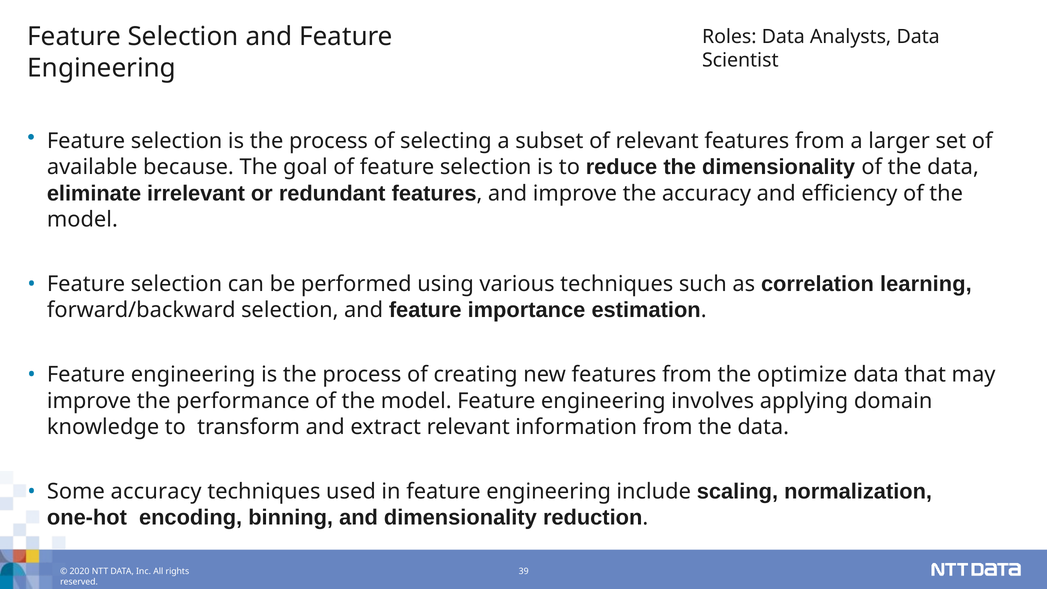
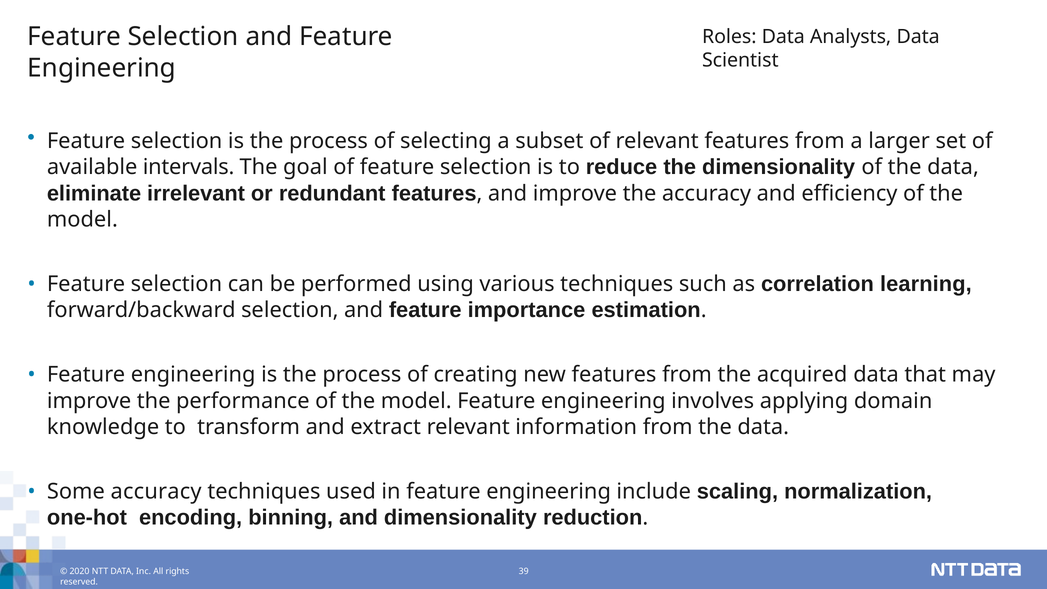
because: because -> intervals (189, 167)
optimize: optimize -> acquired (802, 375)
